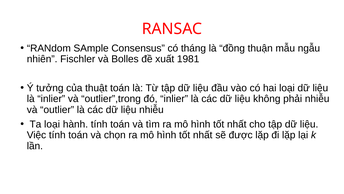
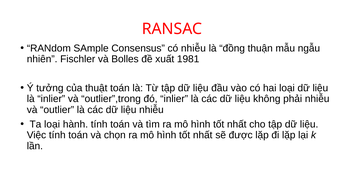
có tháng: tháng -> nhiễu (193, 48)
